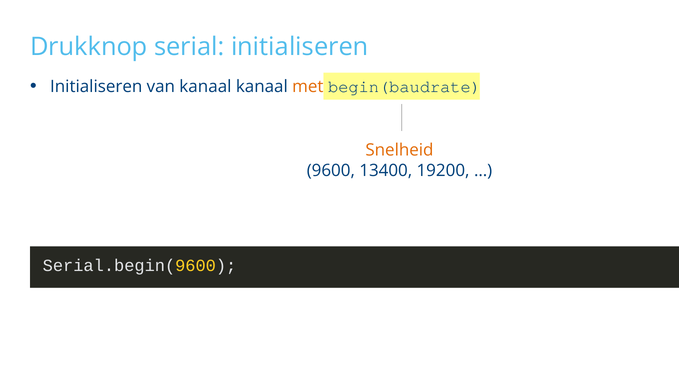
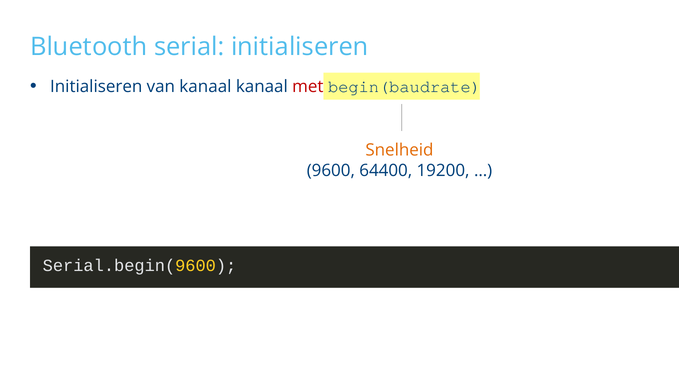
Drukknop: Drukknop -> Bluetooth (89, 47)
met colour: orange -> red (308, 87)
13400: 13400 -> 64400 (386, 170)
